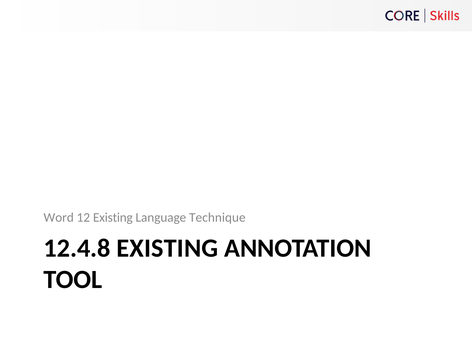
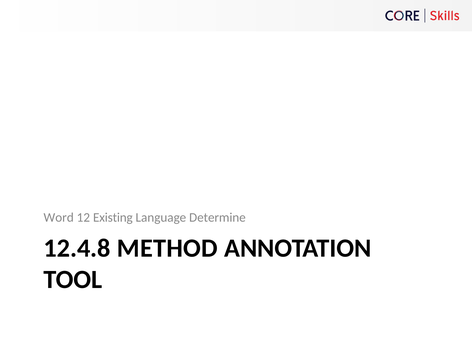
Technique: Technique -> Determine (217, 217)
12.4.8 EXISTING: EXISTING -> METHOD (167, 248)
